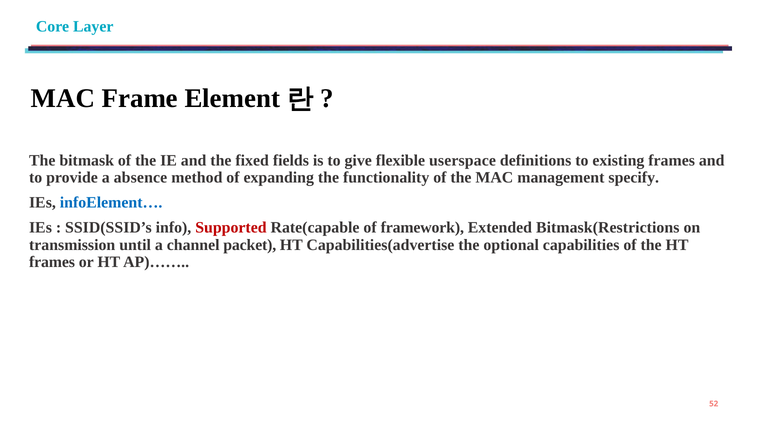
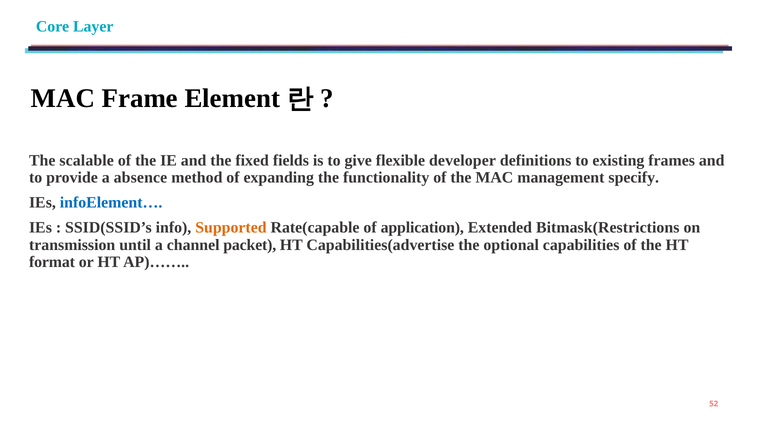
bitmask: bitmask -> scalable (87, 160)
userspace: userspace -> developer (462, 160)
Supported colour: red -> orange (231, 227)
framework: framework -> application (422, 227)
frames: frames -> format (52, 262)
